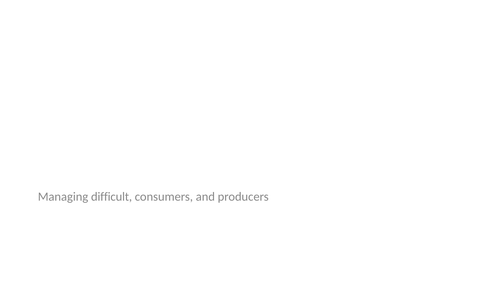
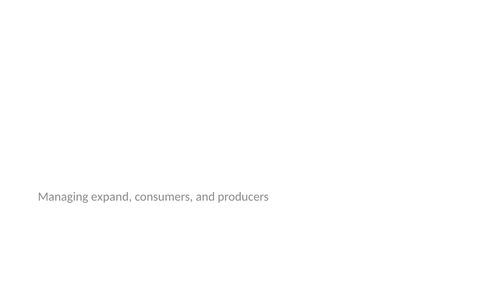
difficult: difficult -> expand (111, 197)
